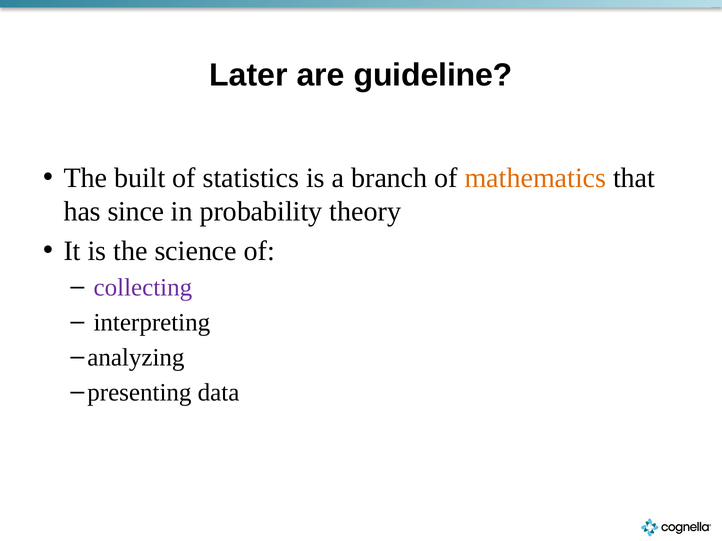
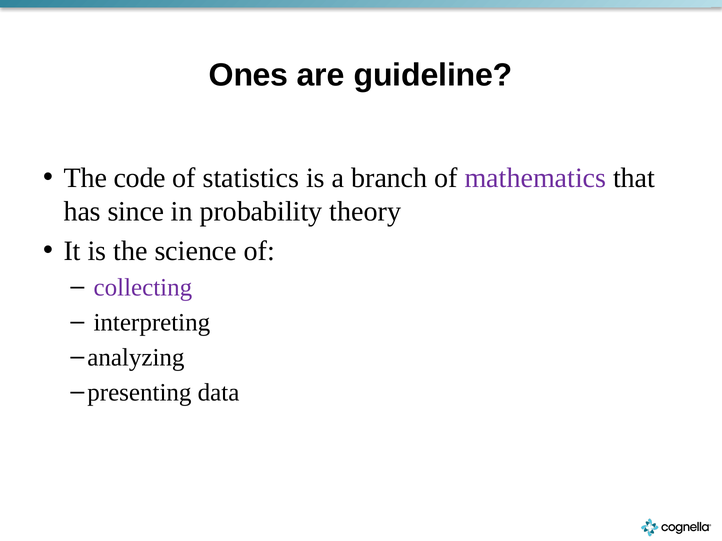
Later: Later -> Ones (249, 75)
built: built -> code (140, 178)
mathematics colour: orange -> purple (535, 178)
